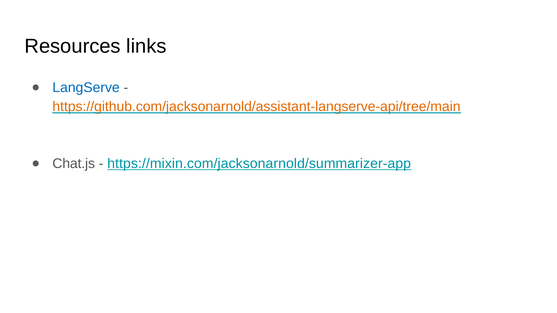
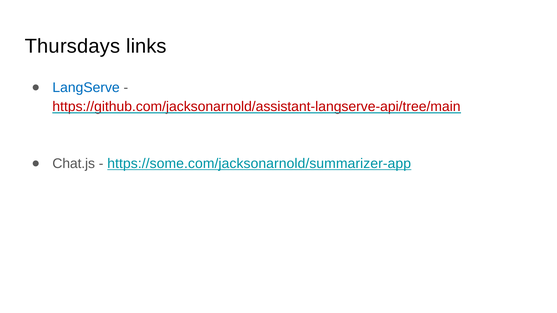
Resources: Resources -> Thursdays (73, 46)
https://github.com/jacksonarnold/assistant-langserve-api/tree/main colour: orange -> red (256, 107)
https://mixin.com/jacksonarnold/summarizer-app: https://mixin.com/jacksonarnold/summarizer-app -> https://some.com/jacksonarnold/summarizer-app (259, 164)
